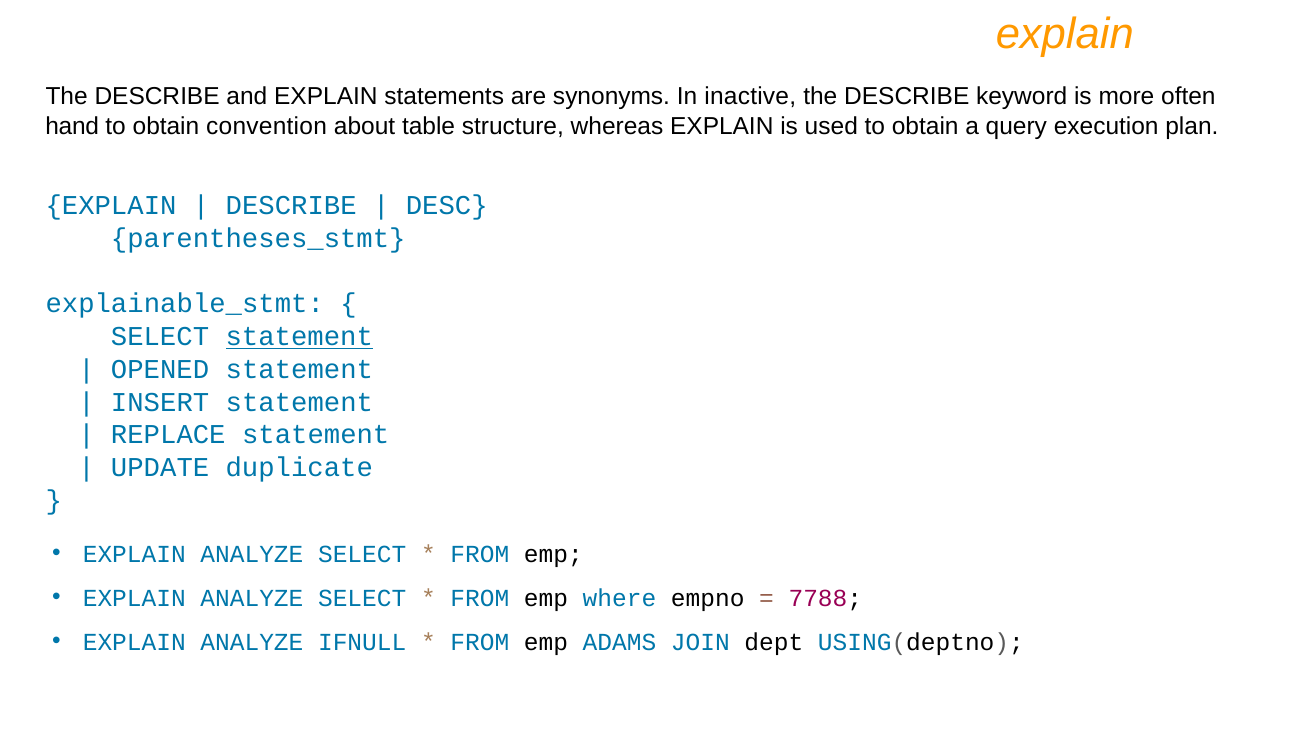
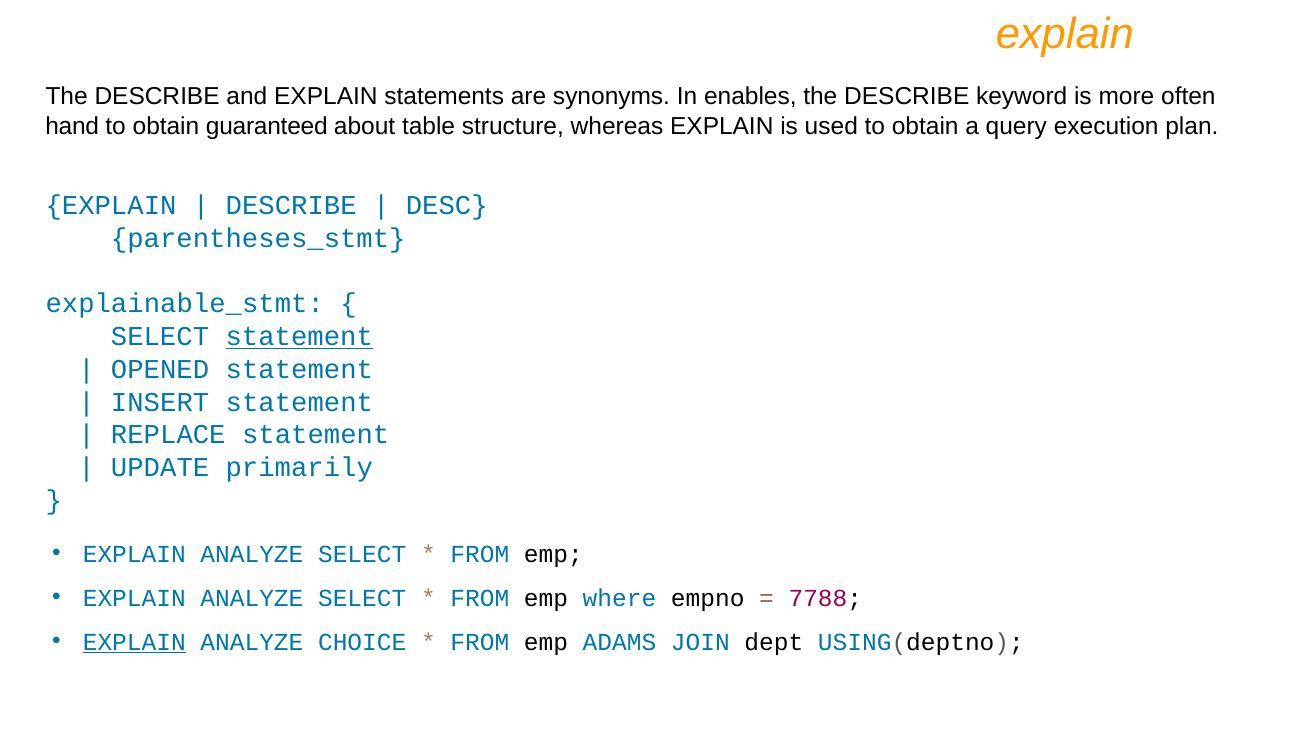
inactive: inactive -> enables (750, 97)
convention: convention -> guaranteed (267, 126)
duplicate: duplicate -> primarily (299, 468)
EXPLAIN underline: none -> present (134, 642)
IFNULL: IFNULL -> CHOICE (362, 642)
